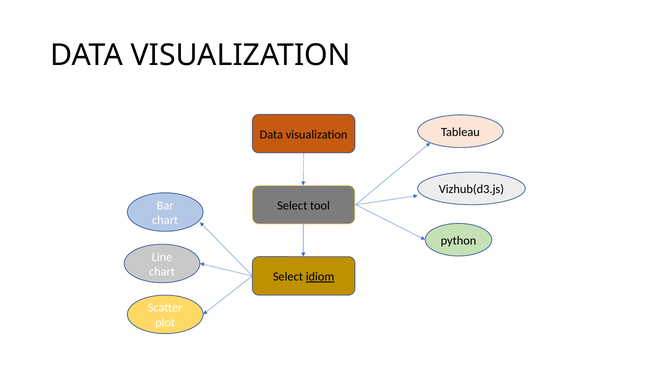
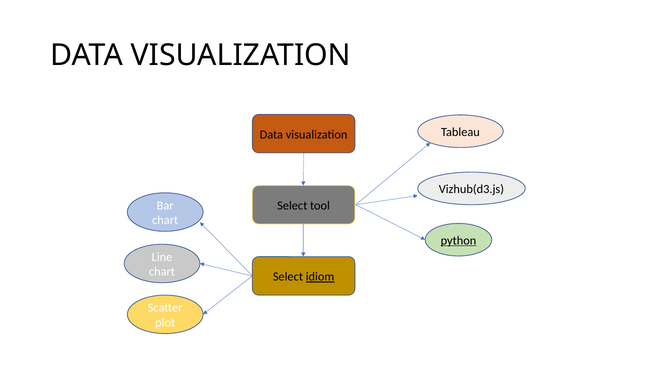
python underline: none -> present (458, 240)
